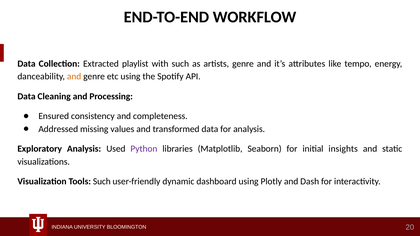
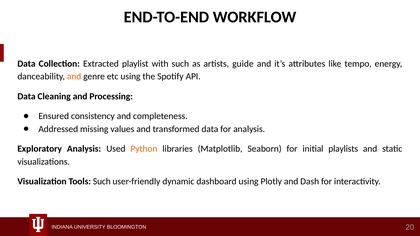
artists genre: genre -> guide (243, 64)
Python colour: purple -> orange (144, 149)
insights: insights -> playlists (343, 149)
